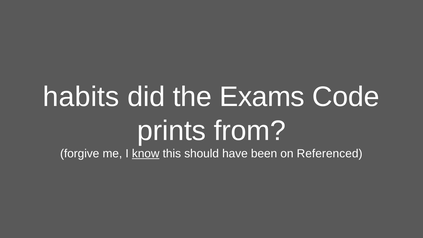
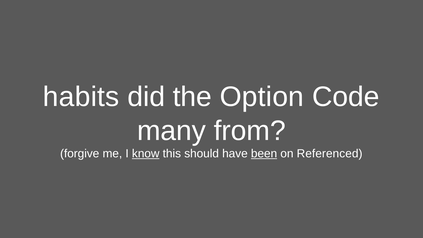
Exams: Exams -> Option (262, 97)
prints: prints -> many (172, 131)
been underline: none -> present (264, 154)
